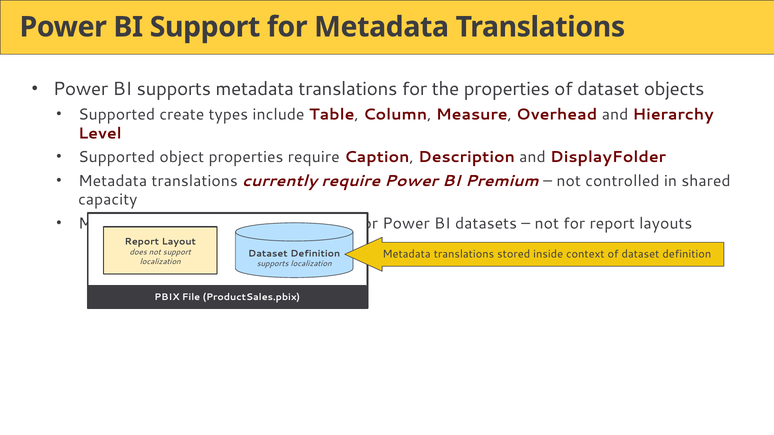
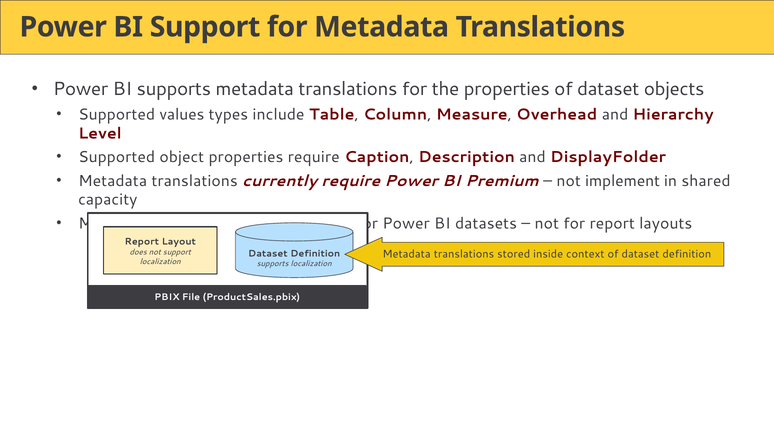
create: create -> values (182, 115)
controlled: controlled -> implement (623, 181)
